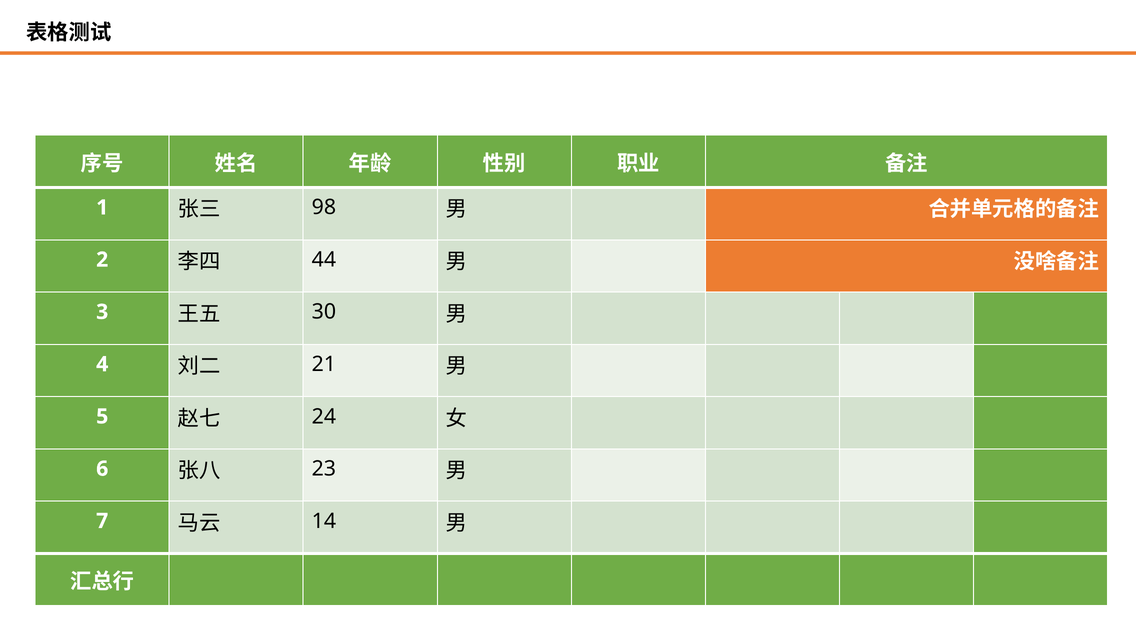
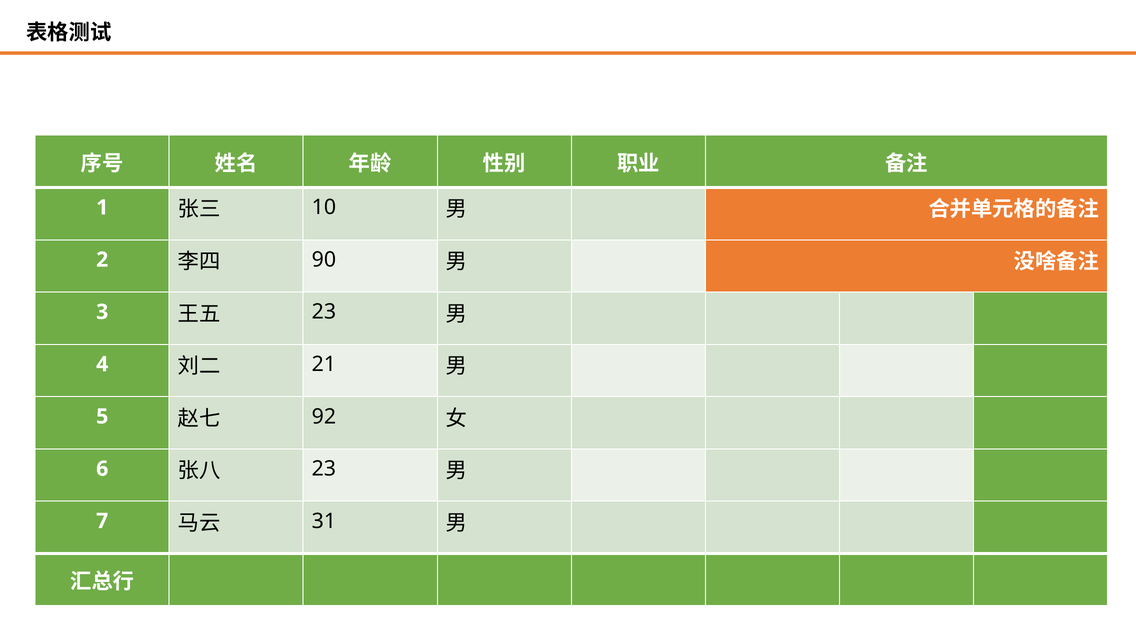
98: 98 -> 10 (324, 207)
44: 44 -> 90 (324, 260)
30: 30 -> 23 (324, 312)
24: 24 -> 92 (324, 416)
14: 14 -> 31 (324, 521)
